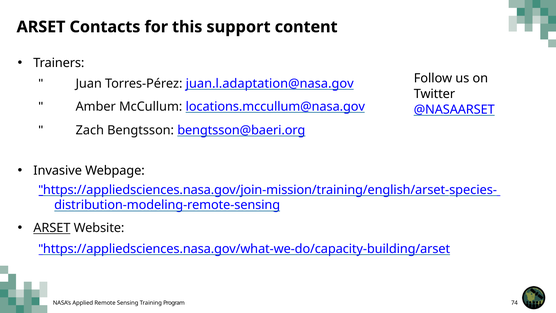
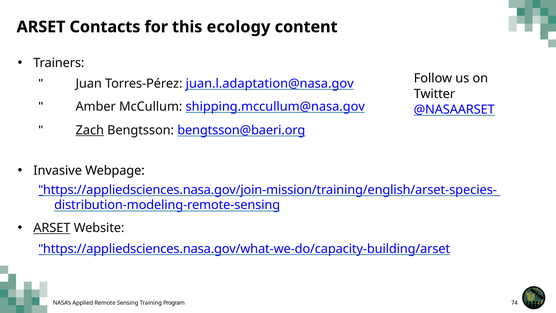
support: support -> ecology (238, 27)
locations.mccullum@nasa.gov: locations.mccullum@nasa.gov -> shipping.mccullum@nasa.gov (275, 107)
Zach underline: none -> present (90, 130)
